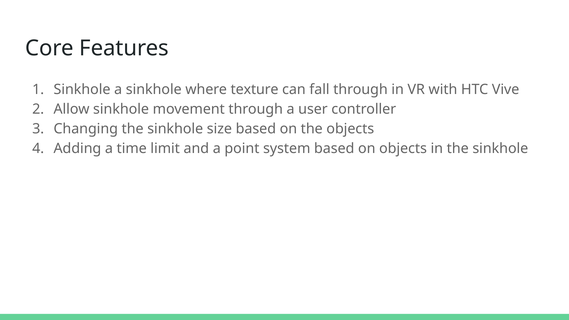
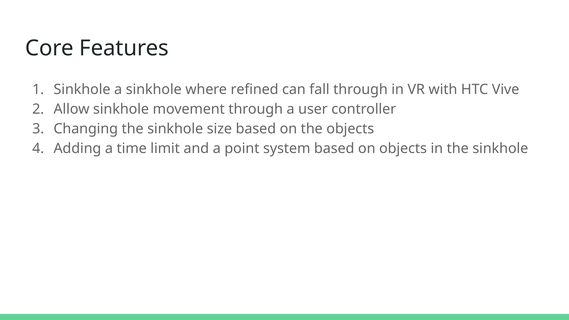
texture: texture -> refined (255, 89)
